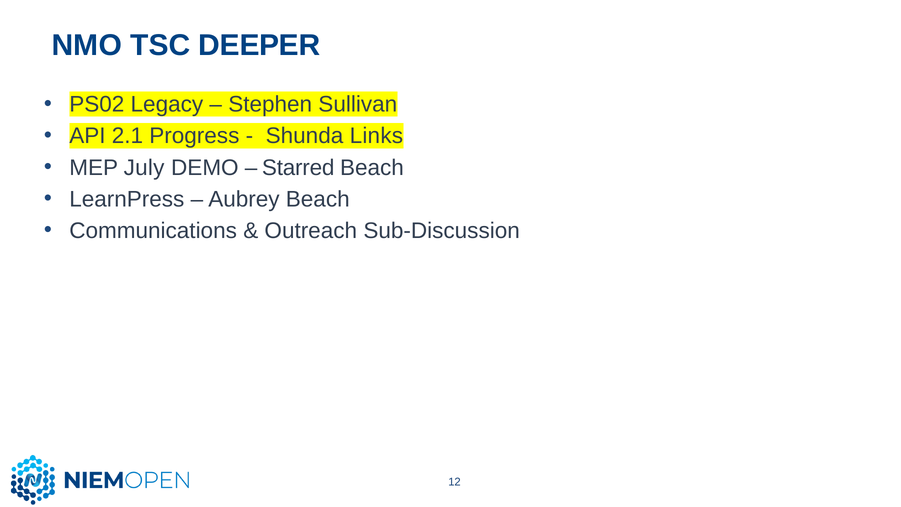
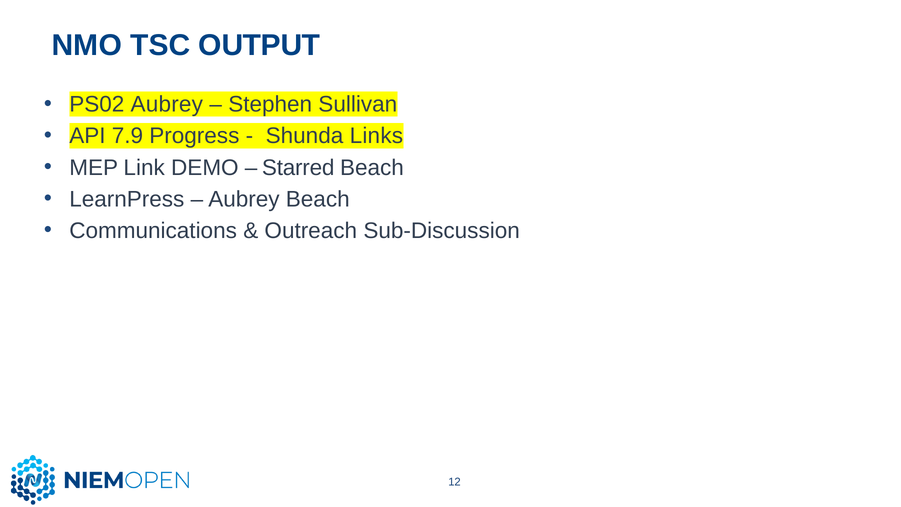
DEEPER: DEEPER -> OUTPUT (259, 45)
PS02 Legacy: Legacy -> Aubrey (167, 104)
2.1: 2.1 -> 7.9 (127, 136)
July: July -> Link (144, 168)
